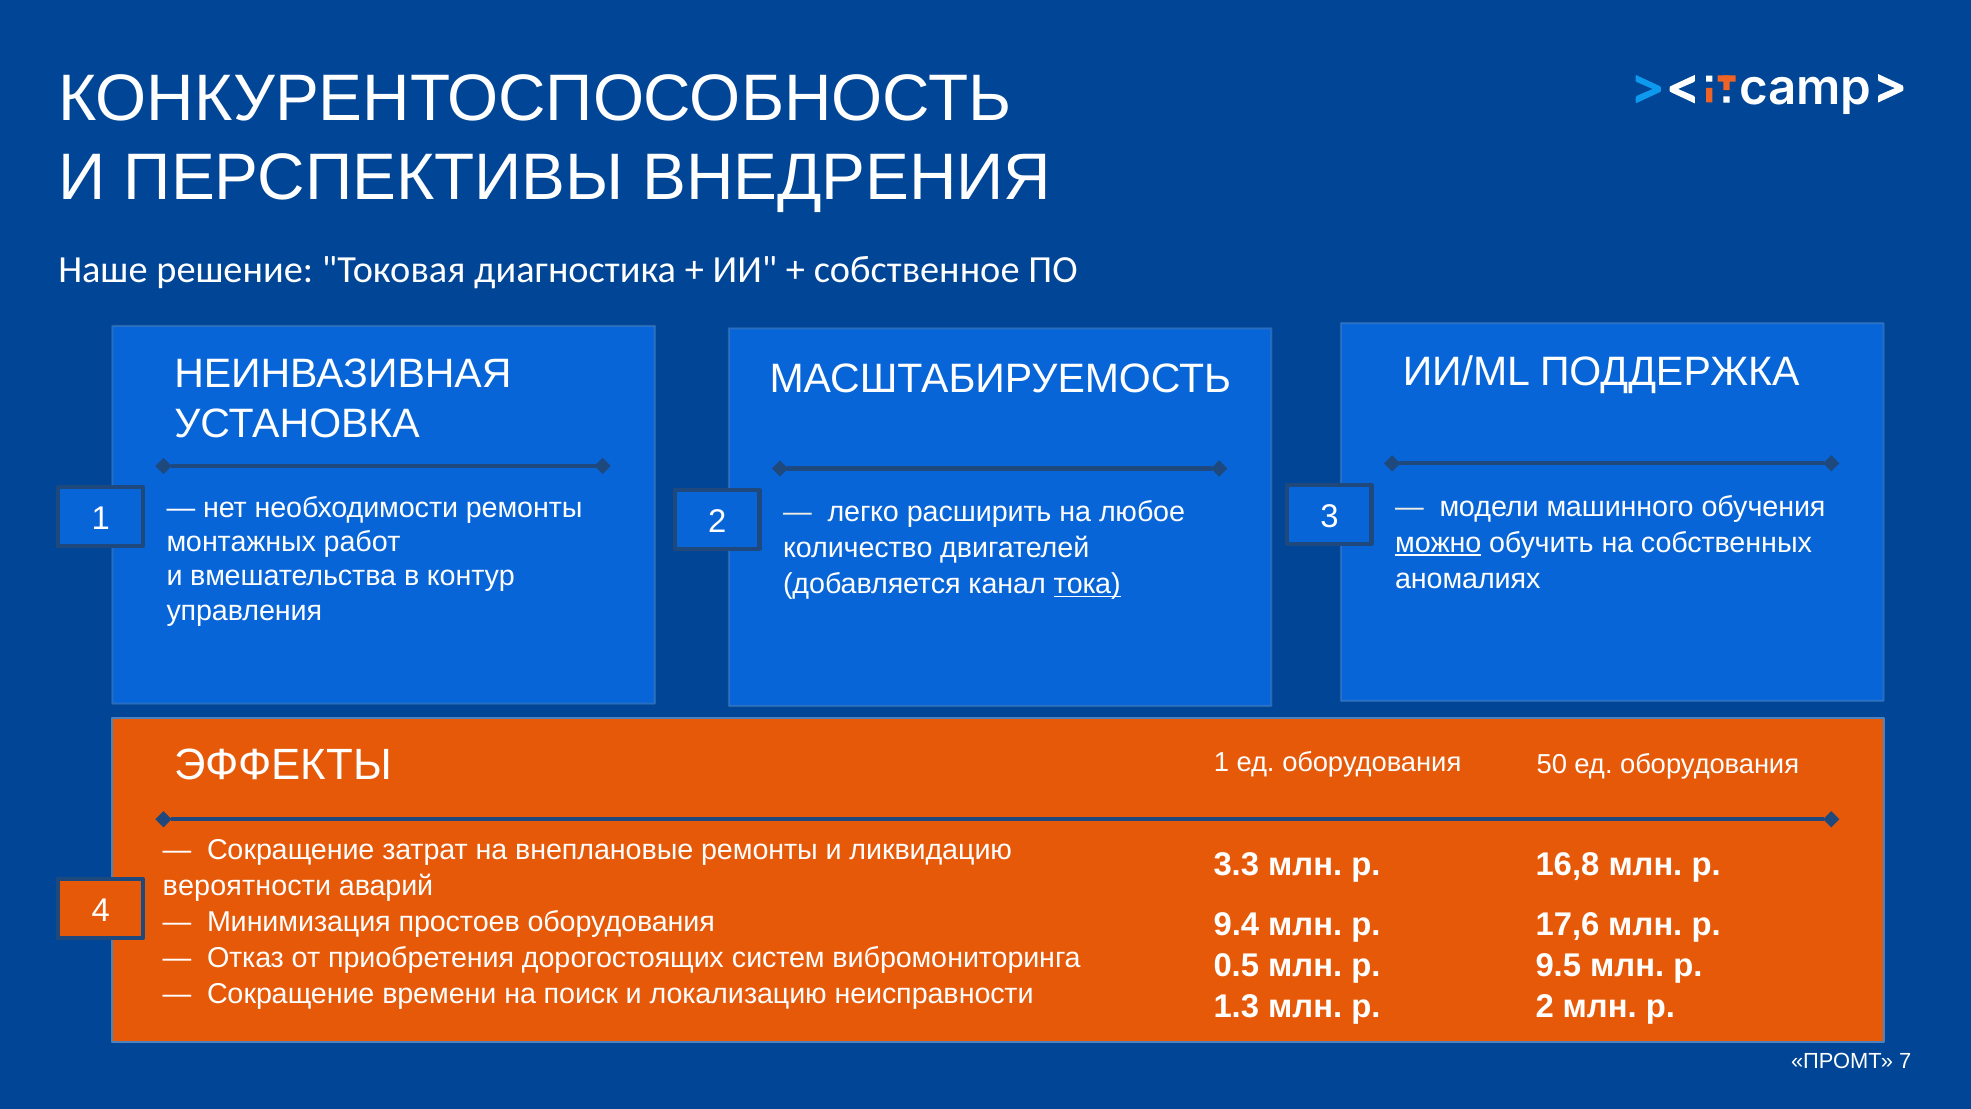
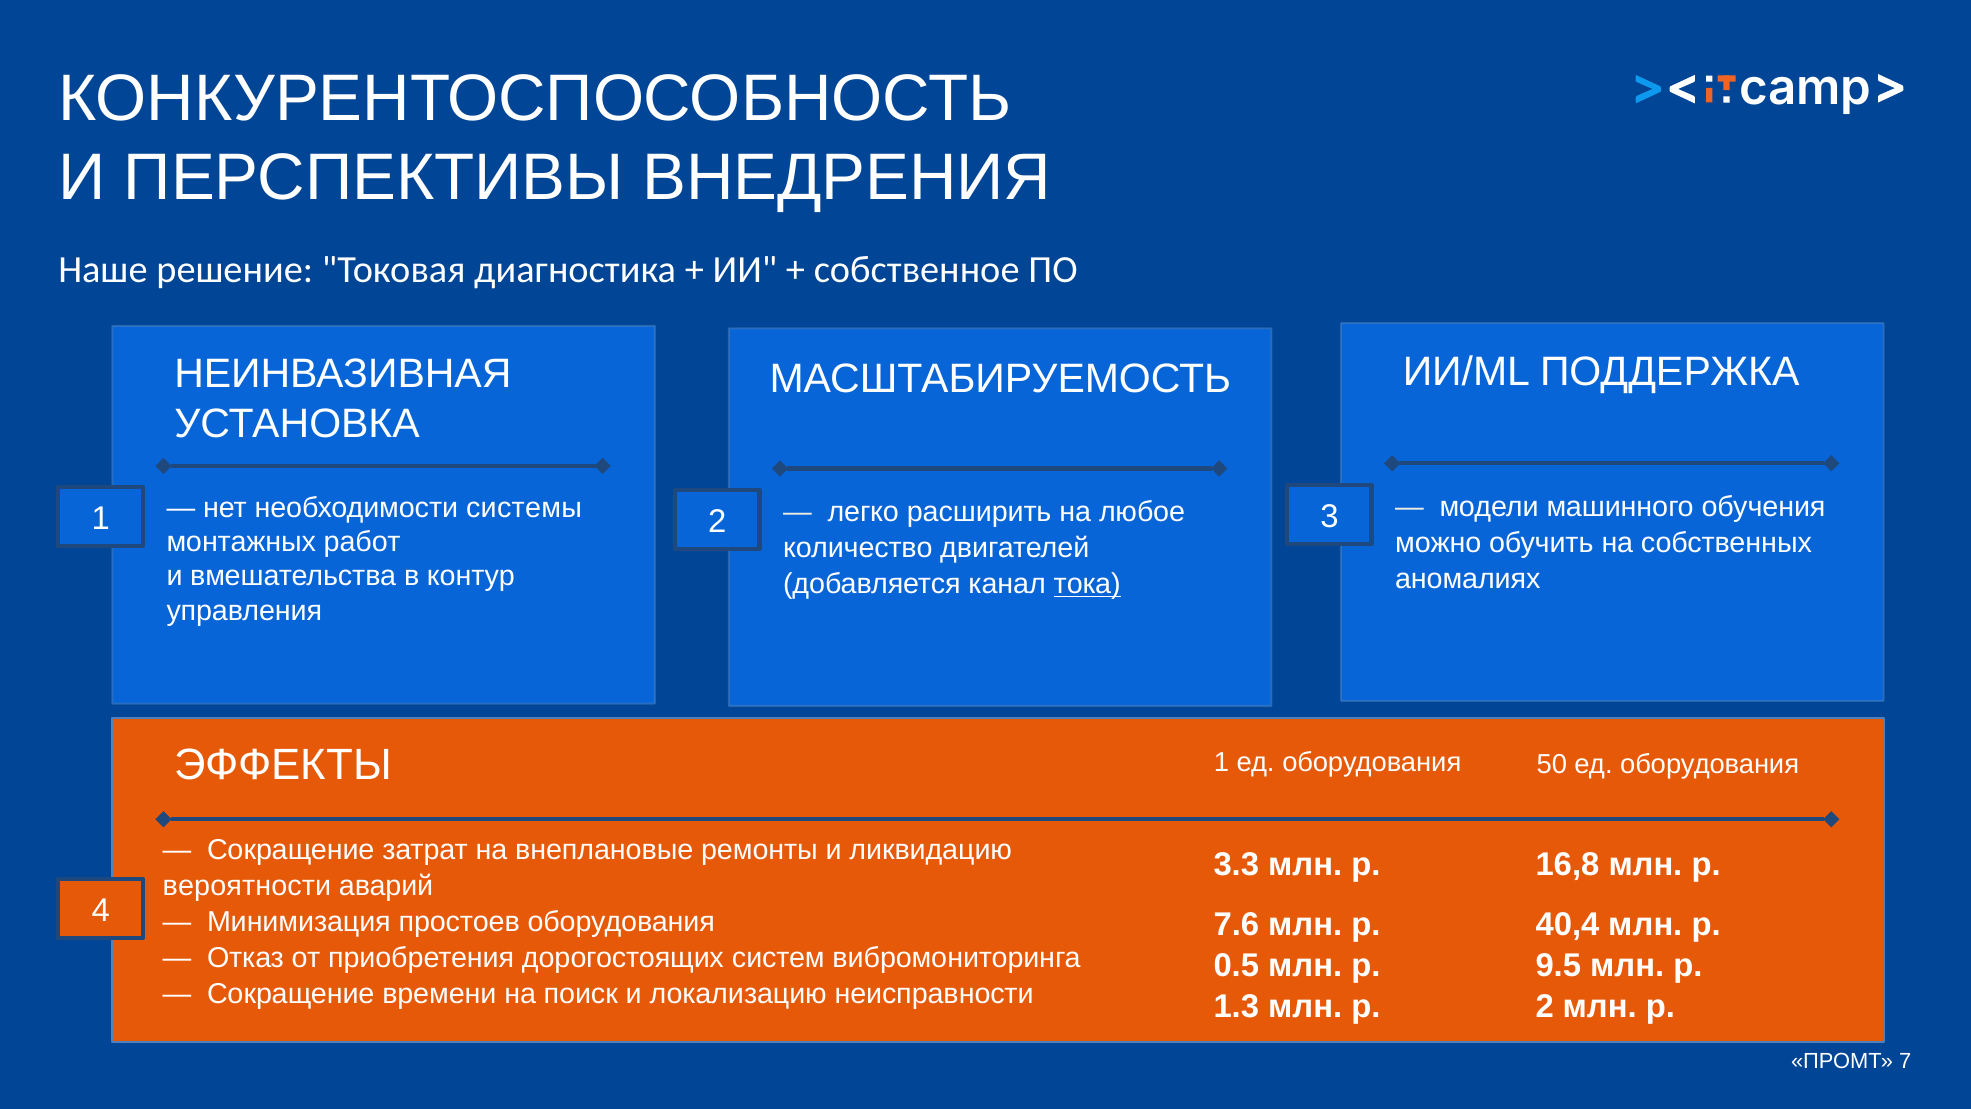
необходимости ремонты: ремонты -> системы (524, 507)
можно underline: present -> none (1438, 543)
9.4: 9.4 -> 7.6 (1236, 924)
17,6: 17,6 -> 40,4 (1568, 924)
